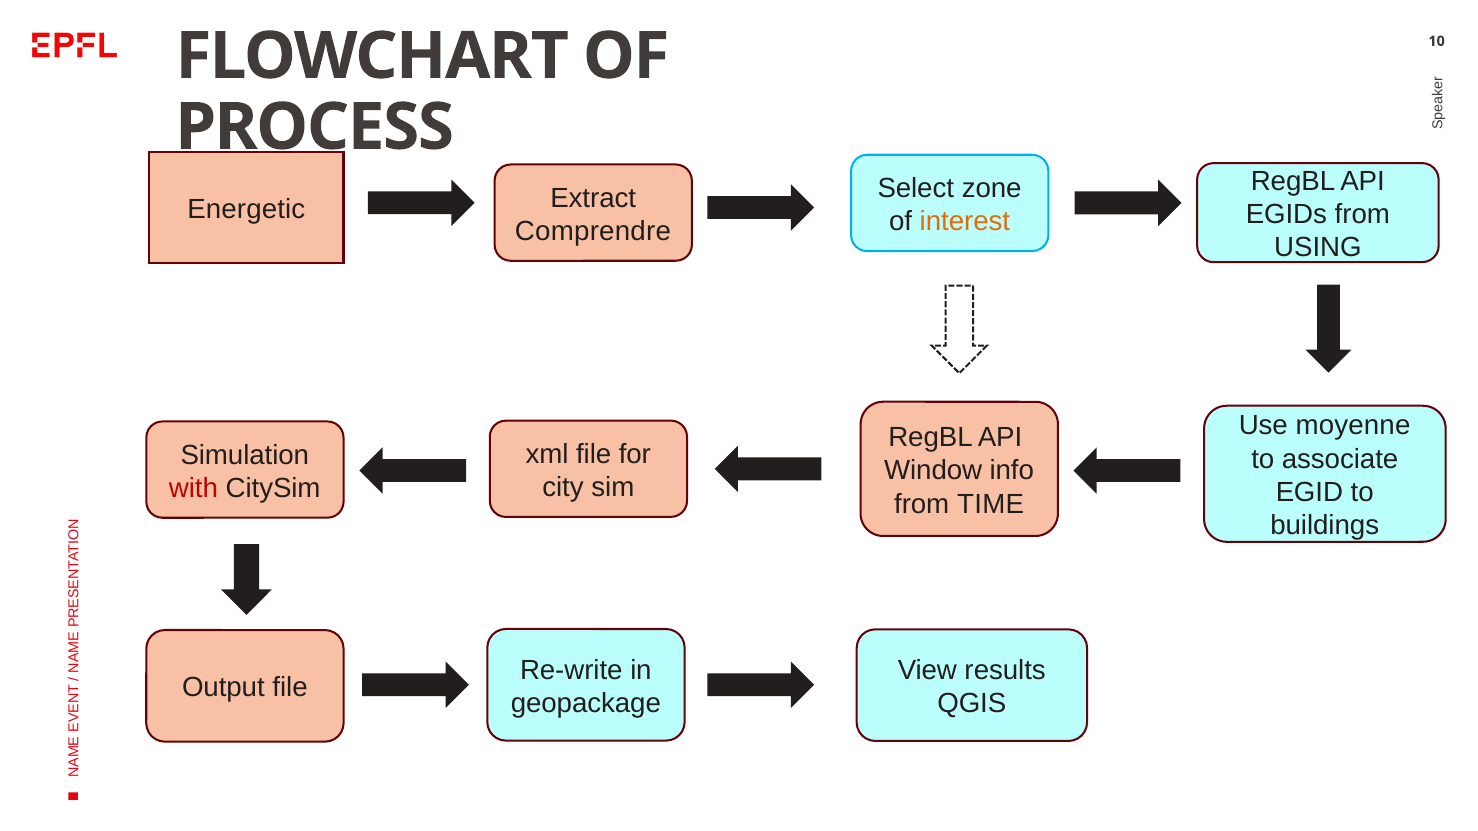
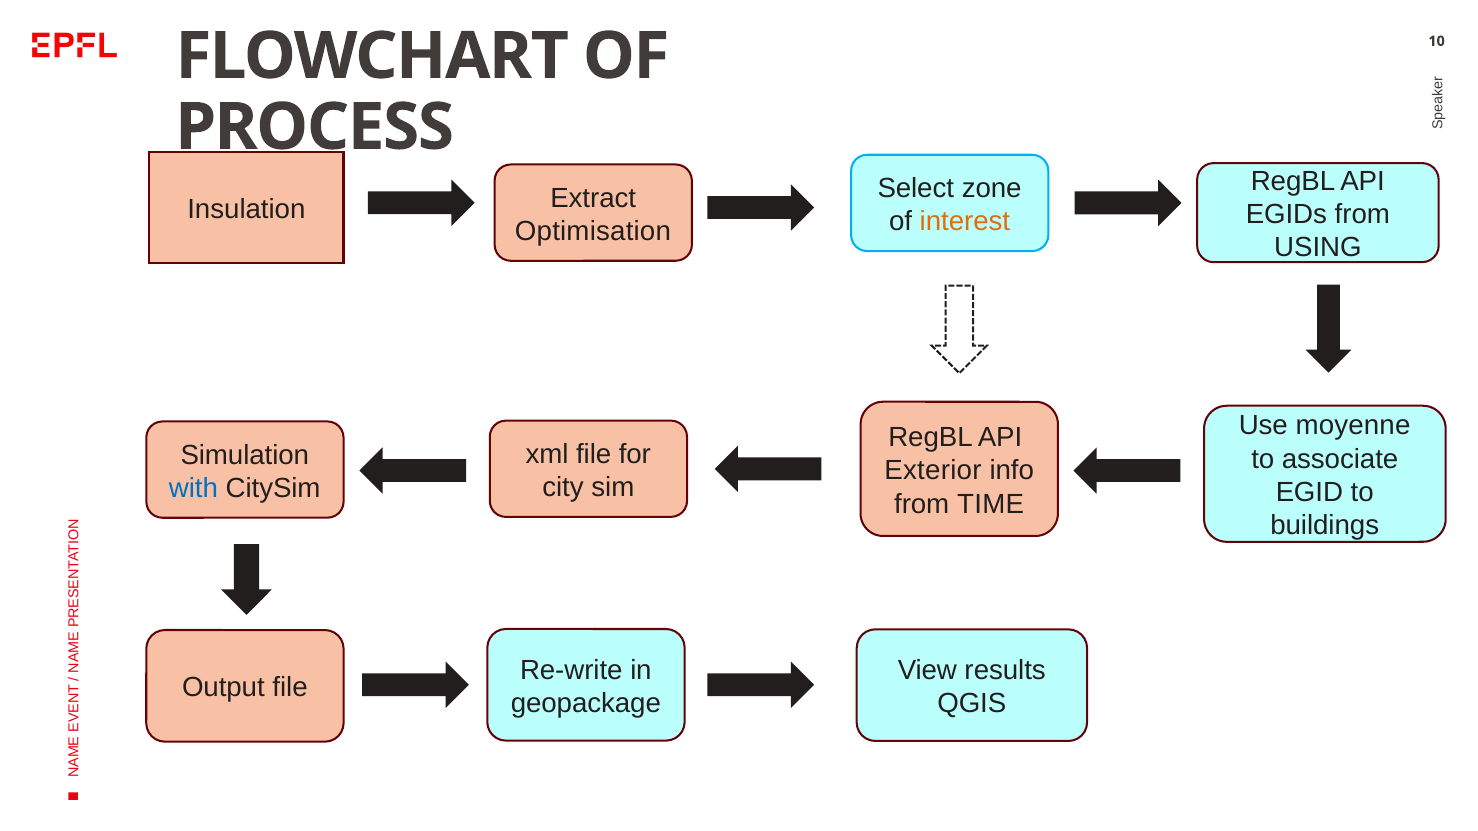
Energetic: Energetic -> Insulation (246, 210)
Comprendre: Comprendre -> Optimisation (593, 231)
Window: Window -> Exterior (933, 471)
with colour: red -> blue (193, 488)
